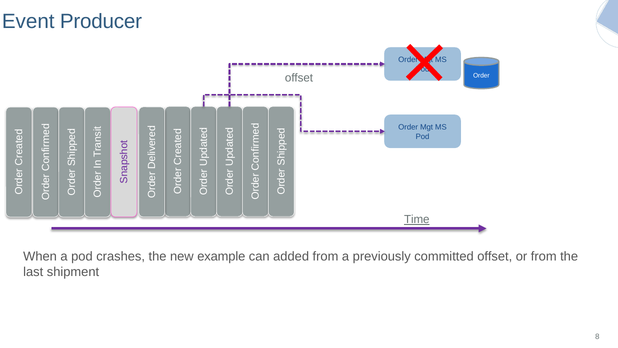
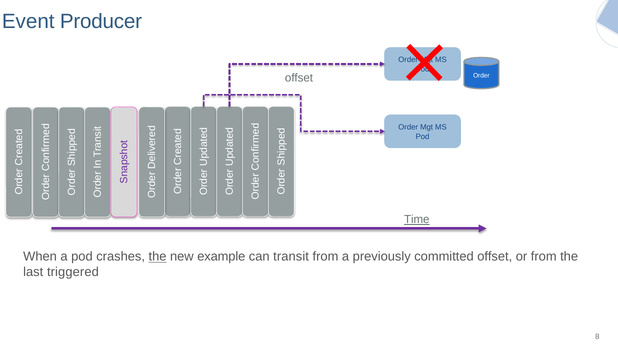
the underline: none -> present (158, 256)
added: added -> transit (291, 256)
shipment: shipment -> triggered (73, 272)
